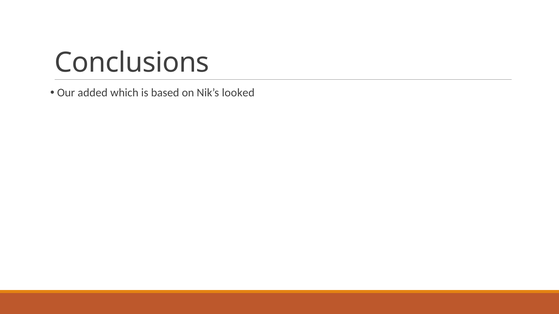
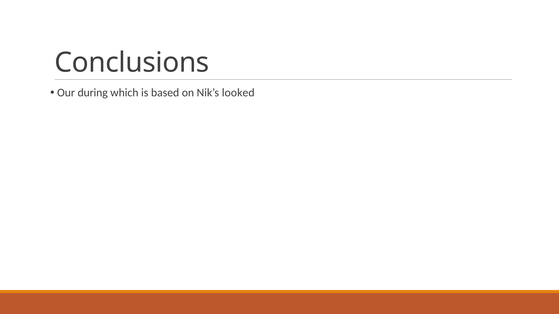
added: added -> during (93, 93)
